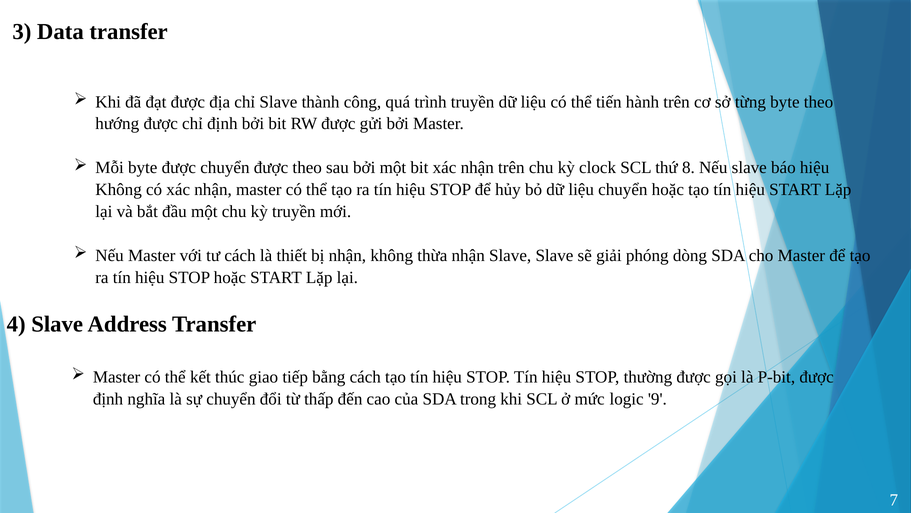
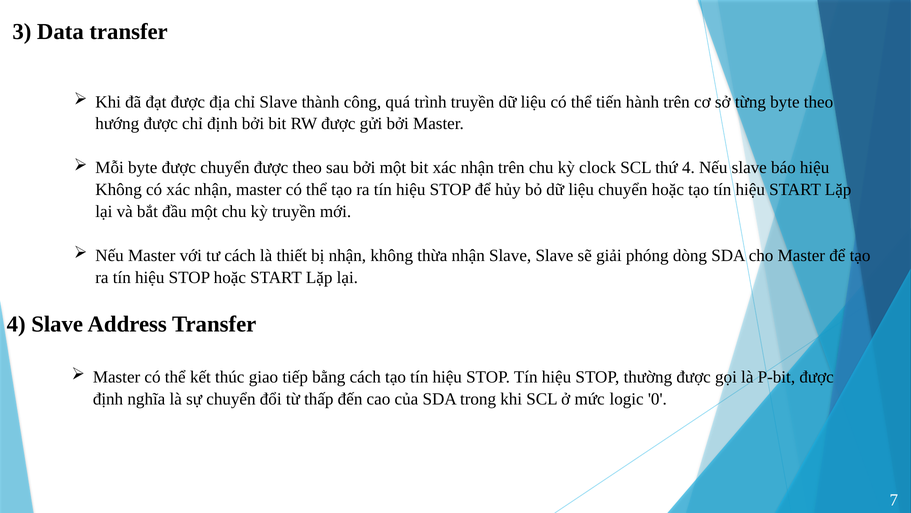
thứ 8: 8 -> 4 (688, 168)
9: 9 -> 0 (657, 399)
